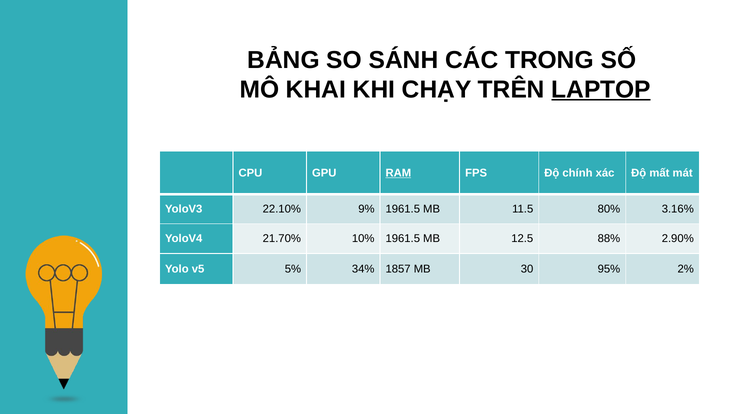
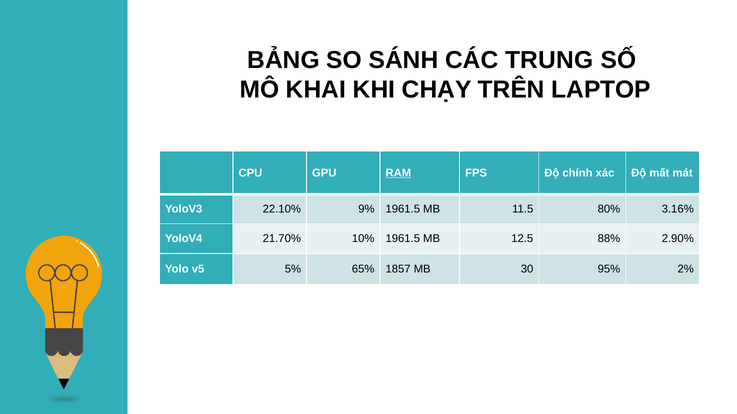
TRONG: TRONG -> TRUNG (549, 60)
LAPTOP underline: present -> none (601, 90)
34%: 34% -> 65% (363, 270)
